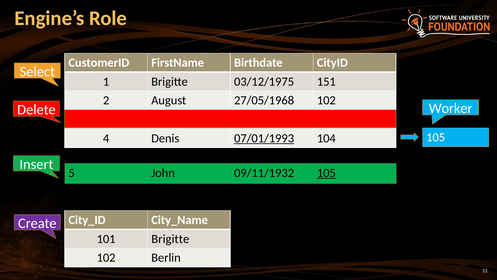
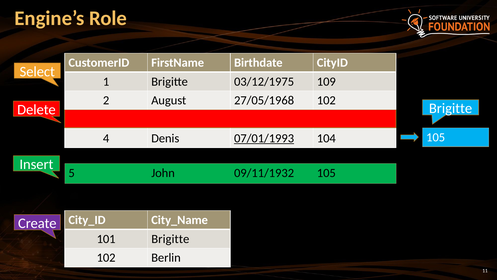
151: 151 -> 109 (326, 81)
Worker: Worker -> Brigitte (451, 108)
105 underline: present -> none (326, 173)
